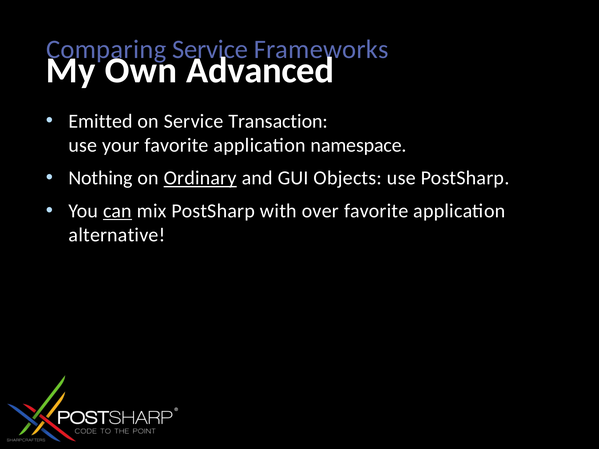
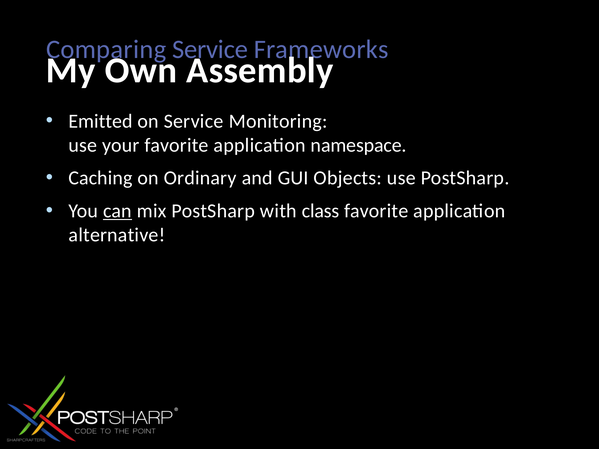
Advanced: Advanced -> Assembly (260, 70)
Transaction: Transaction -> Monitoring (278, 121)
Nothing: Nothing -> Caching (100, 178)
Ordinary underline: present -> none (200, 178)
over: over -> class (321, 211)
